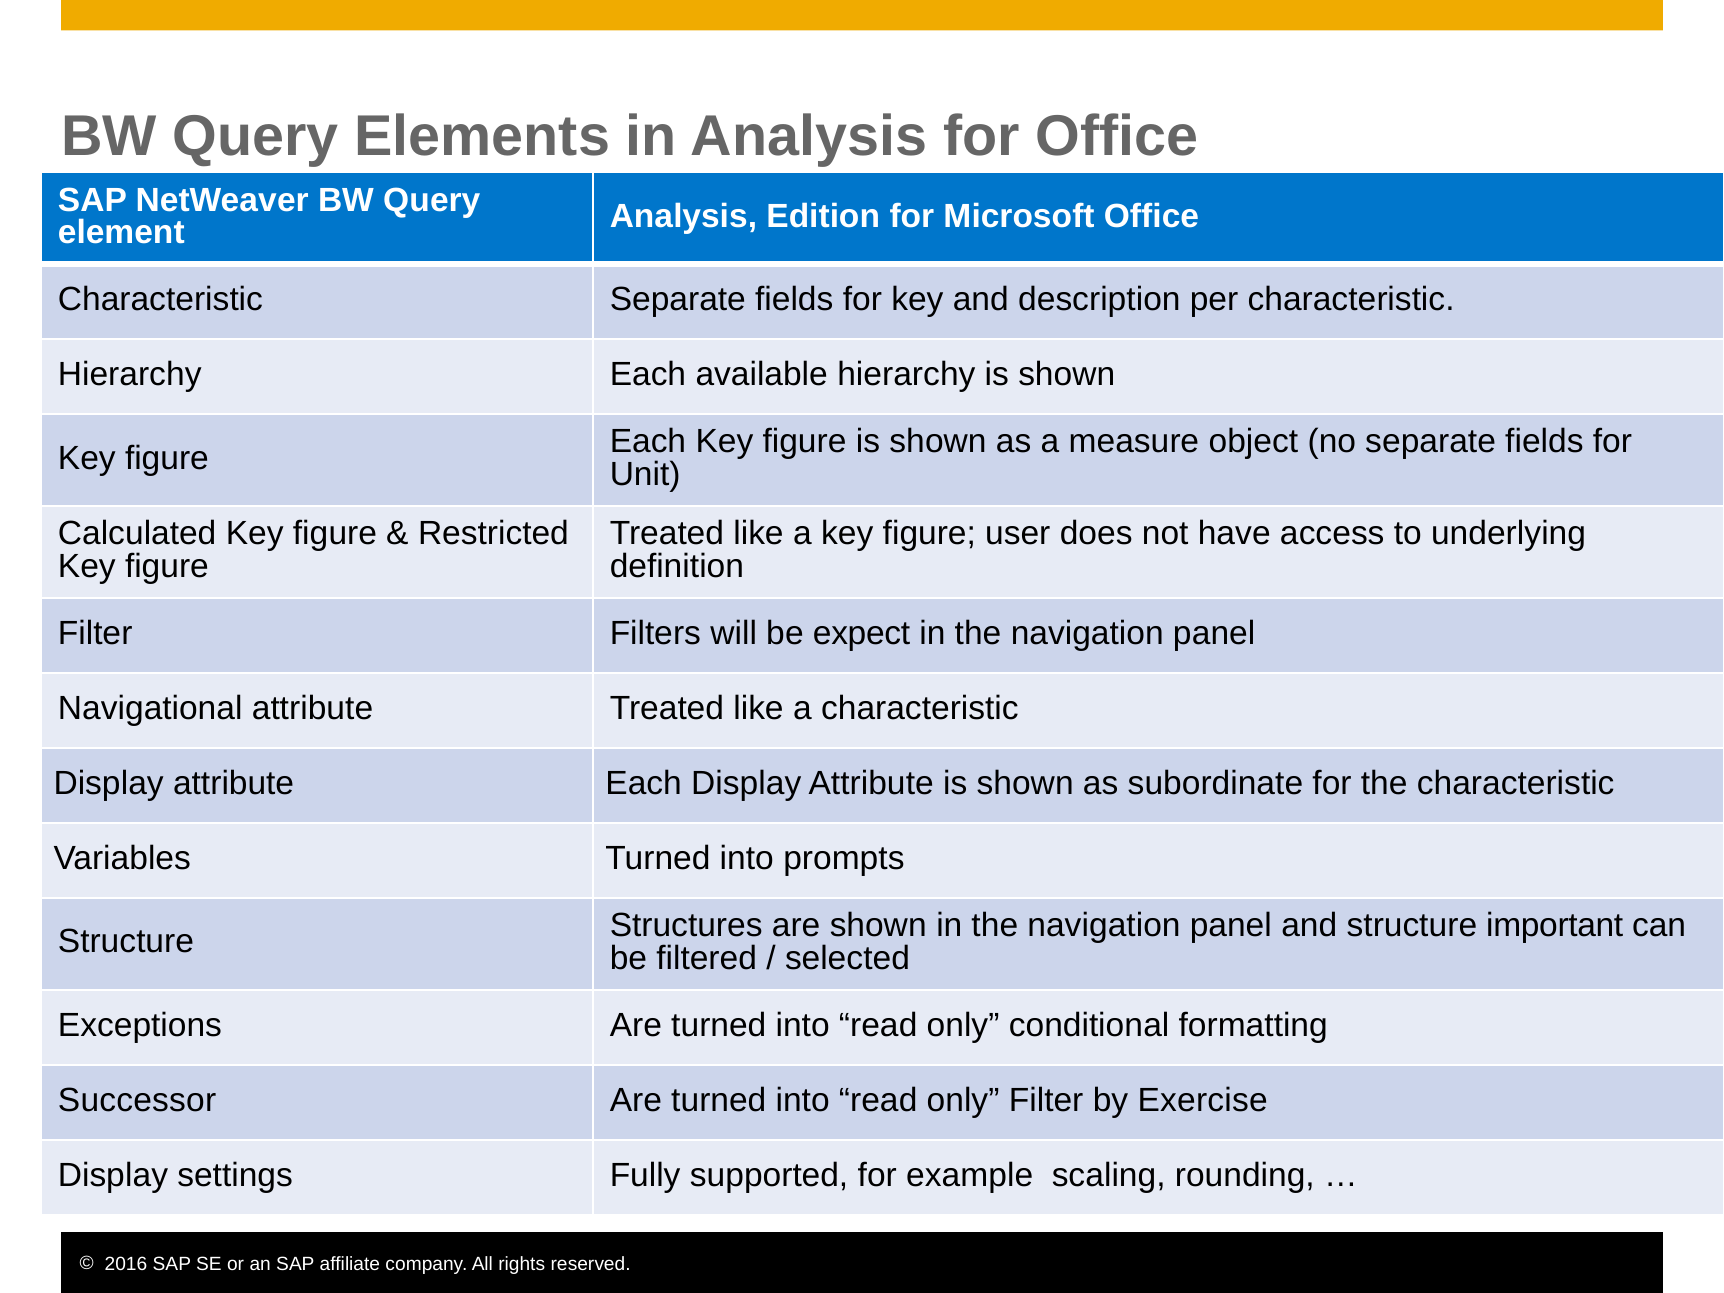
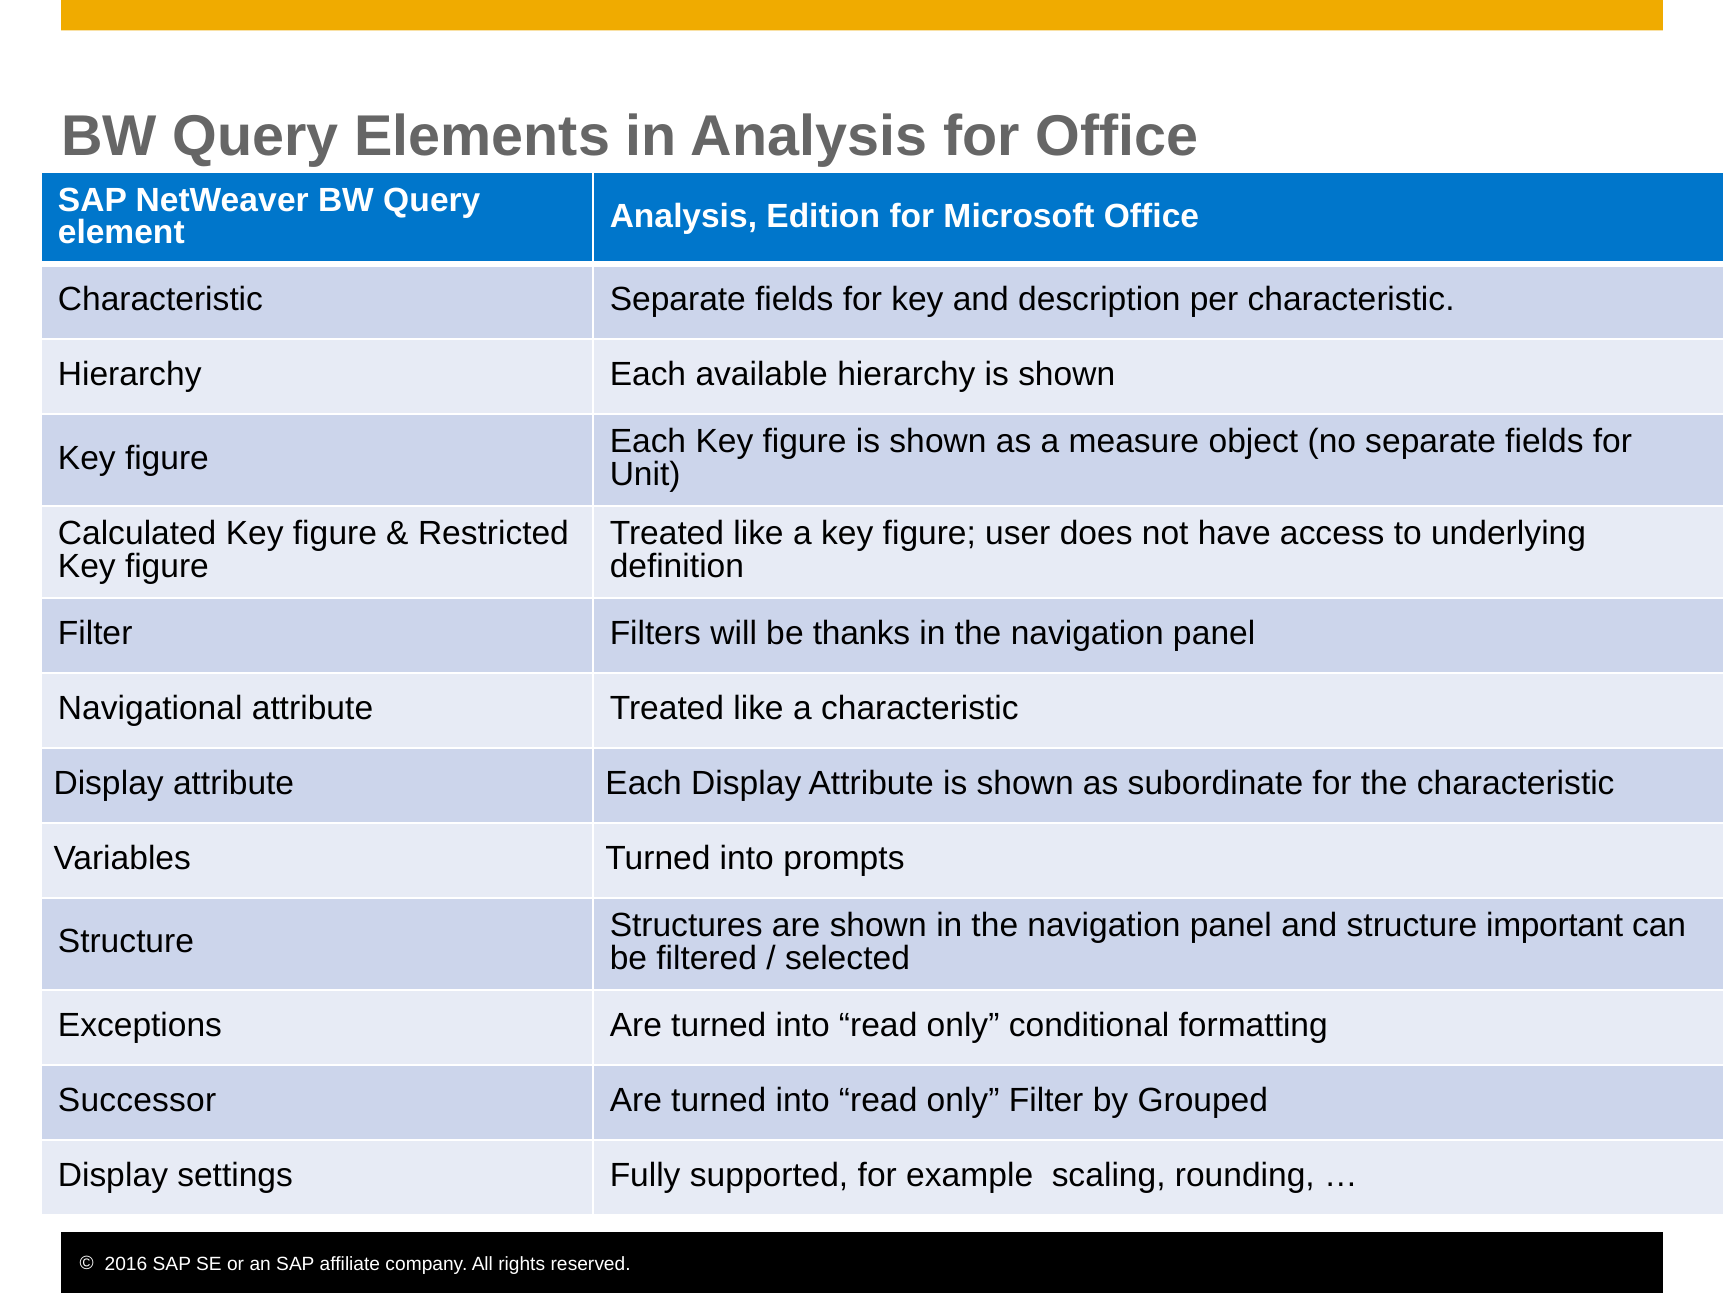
expect: expect -> thanks (862, 633)
Exercise: Exercise -> Grouped (1203, 1100)
